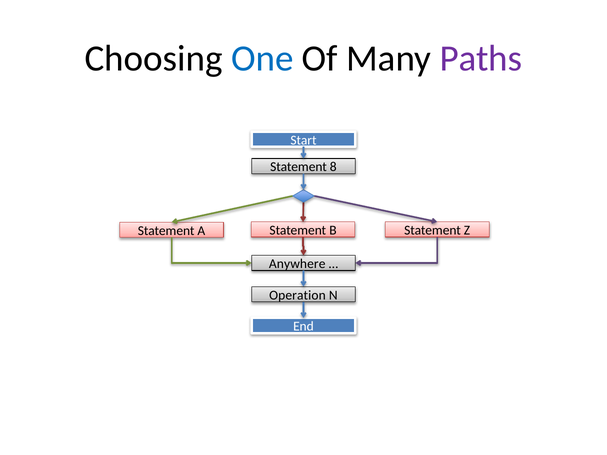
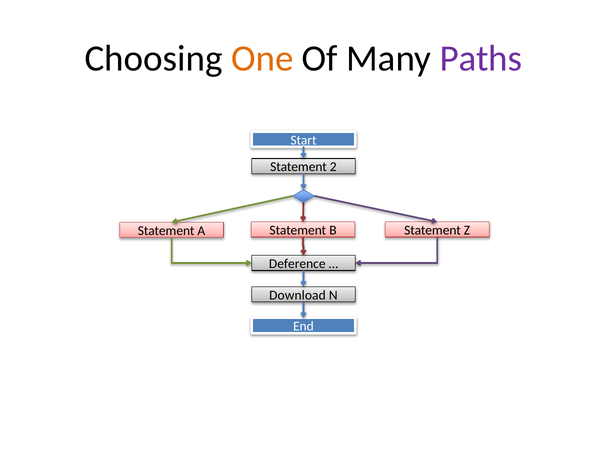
One colour: blue -> orange (262, 59)
8: 8 -> 2 (333, 167)
Anywhere: Anywhere -> Deference (297, 264)
Operation: Operation -> Download (297, 295)
